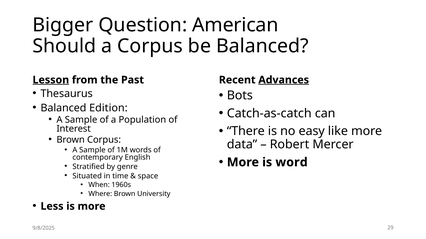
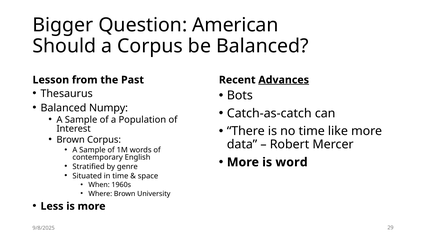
Lesson underline: present -> none (51, 80)
Edition: Edition -> Numpy (109, 108)
no easy: easy -> time (312, 131)
